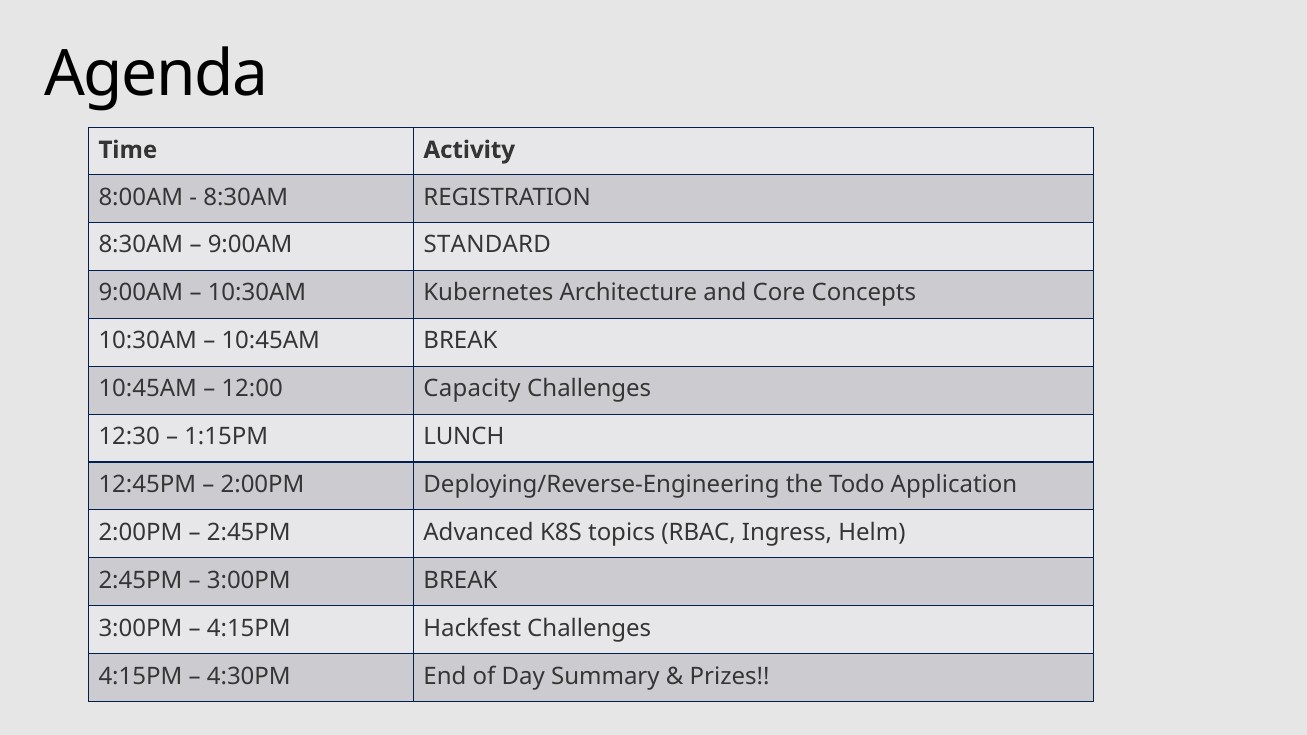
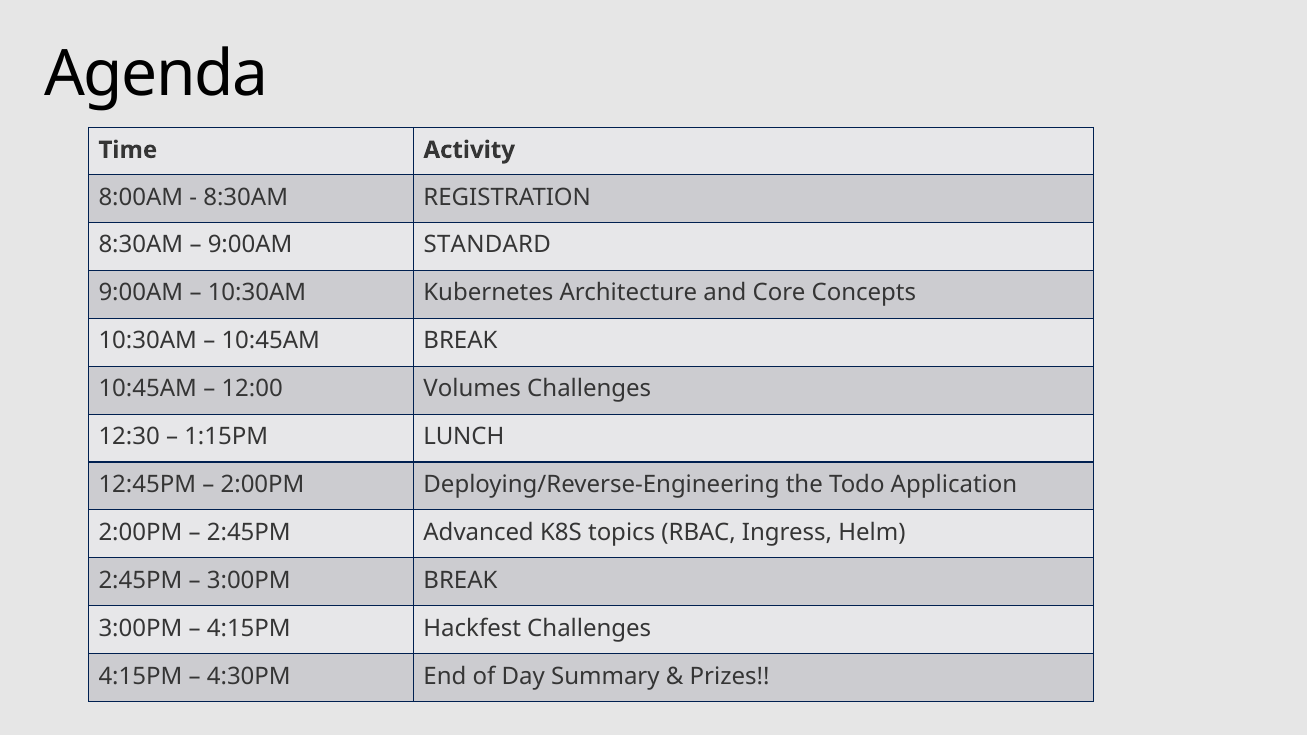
Capacity: Capacity -> Volumes (472, 389)
